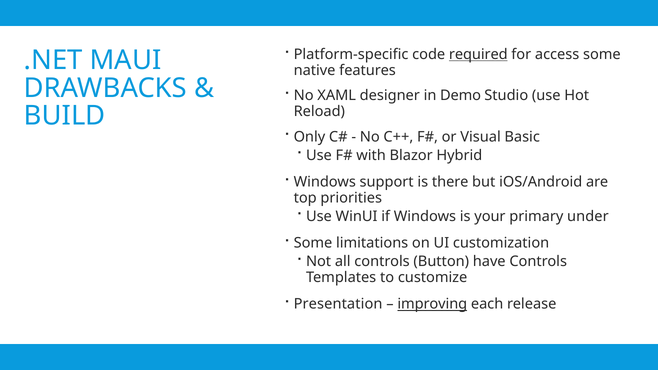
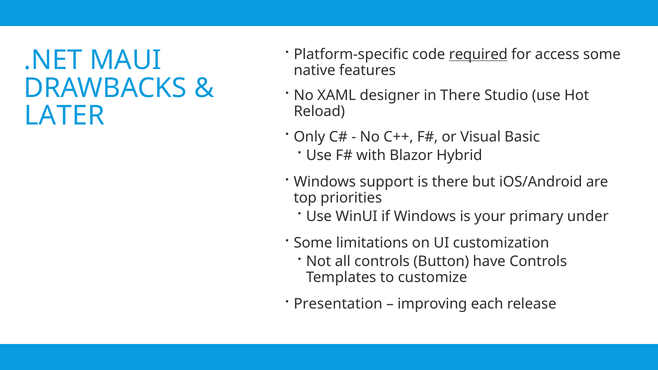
in Demo: Demo -> There (460, 96)
BUILD: BUILD -> LATER (65, 116)
improving underline: present -> none (432, 304)
